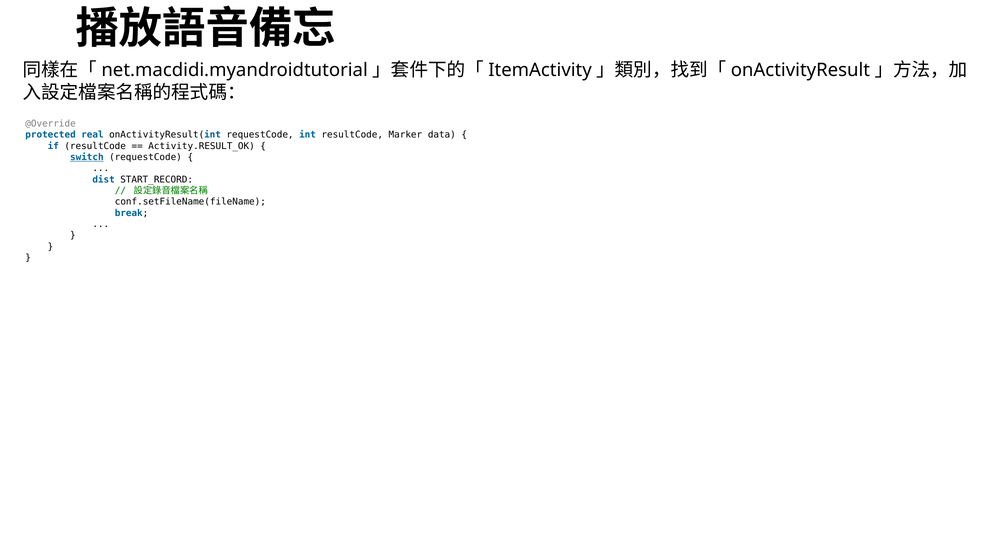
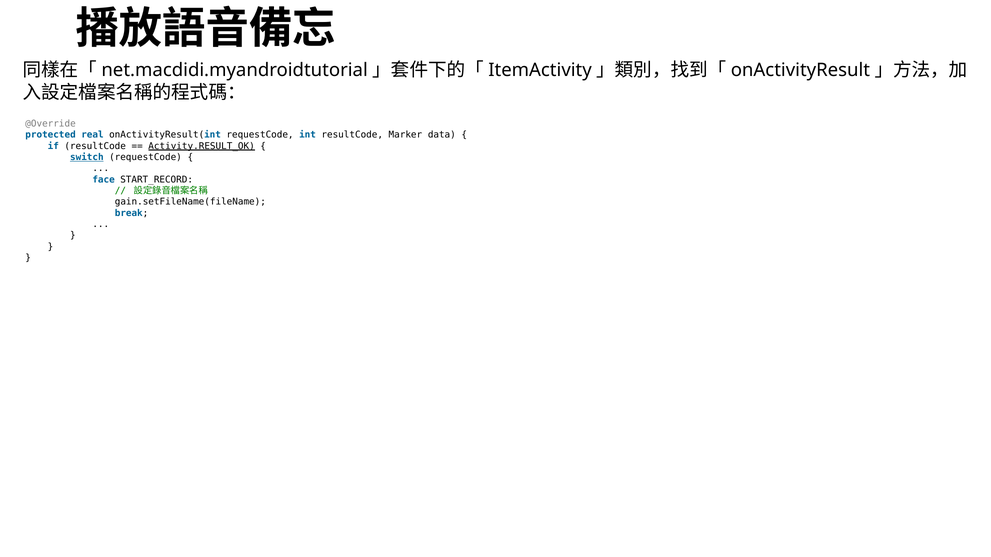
Activity.RESULT_OK underline: none -> present (202, 146)
dist: dist -> face (104, 180)
conf.setFileName(fileName: conf.setFileName(fileName -> gain.setFileName(fileName (190, 202)
